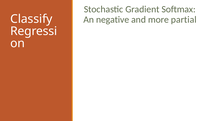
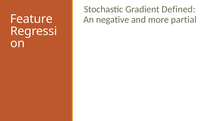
Softmax: Softmax -> Defined (179, 9)
Classify: Classify -> Feature (31, 19)
